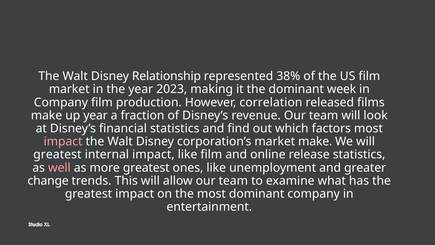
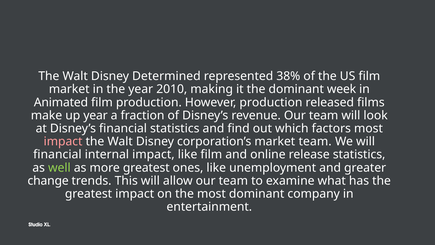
Relationship: Relationship -> Determined (166, 76)
2023: 2023 -> 2010 (172, 89)
Company: Company -> Animated (61, 102)
However correlation: correlation -> production (271, 102)
market make: make -> team (315, 141)
greatest: greatest -> financial (57, 154)
well colour: pink -> light green (59, 167)
